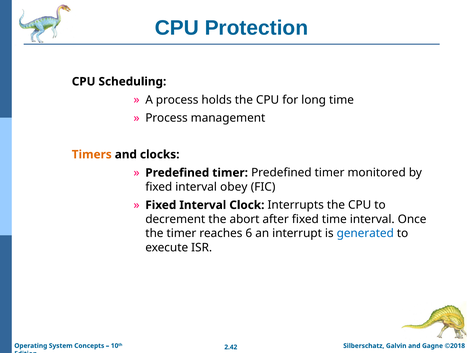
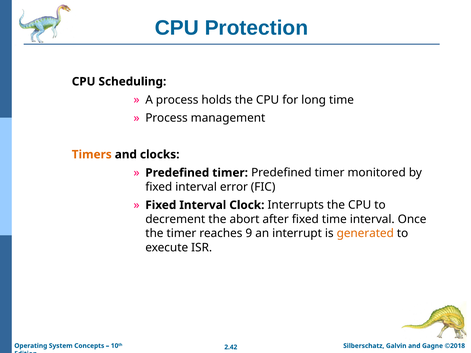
obey: obey -> error (234, 187)
6: 6 -> 9 (249, 234)
generated colour: blue -> orange (365, 234)
